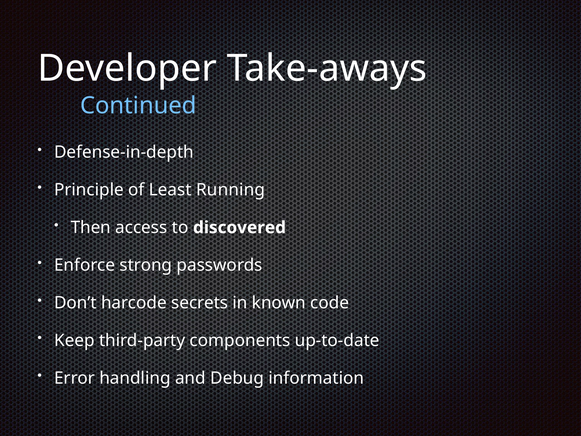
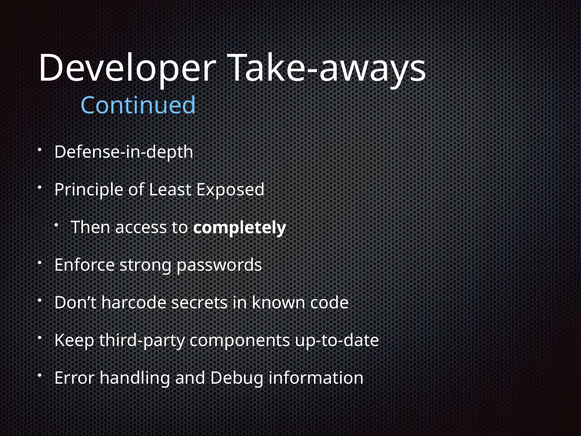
Running: Running -> Exposed (231, 190)
discovered: discovered -> completely (240, 227)
